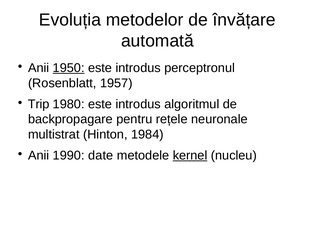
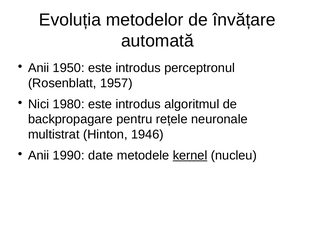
1950 underline: present -> none (69, 68)
Trip: Trip -> Nici (39, 104)
1984: 1984 -> 1946 (147, 135)
